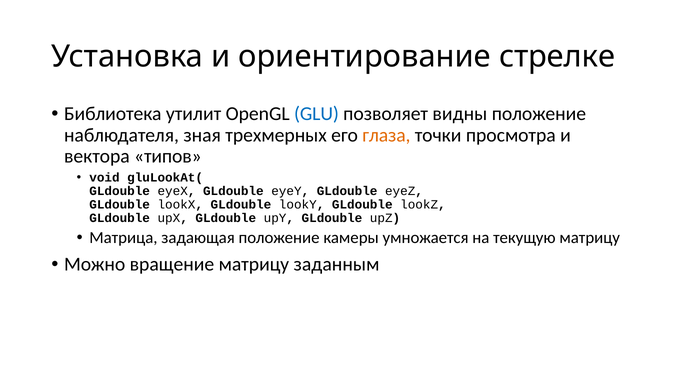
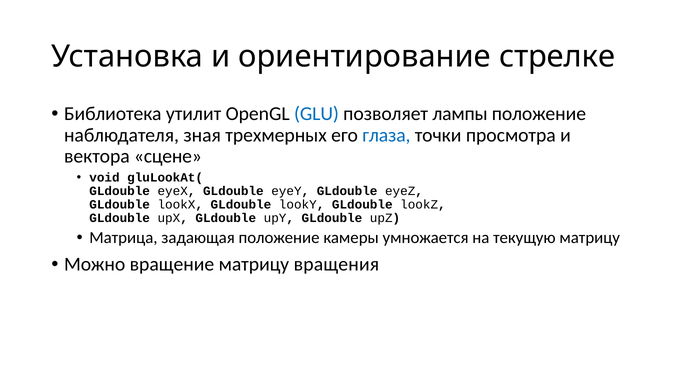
видны: видны -> лампы (460, 114)
глаза colour: orange -> blue (386, 135)
типов: типов -> сцене (168, 156)
заданным: заданным -> вращения (336, 264)
